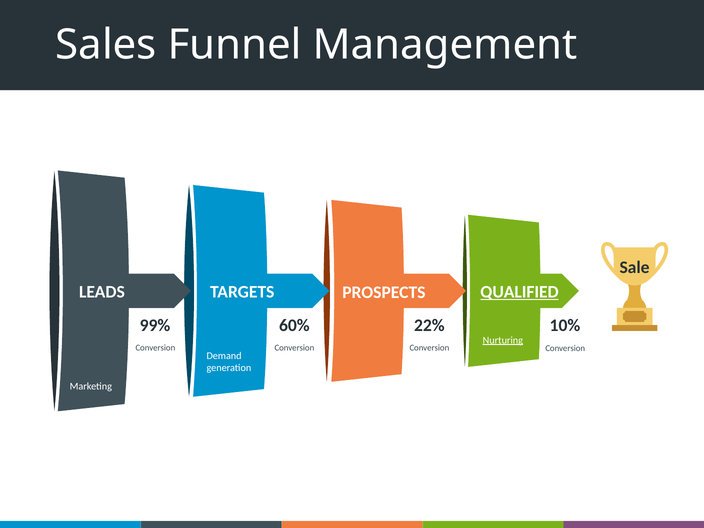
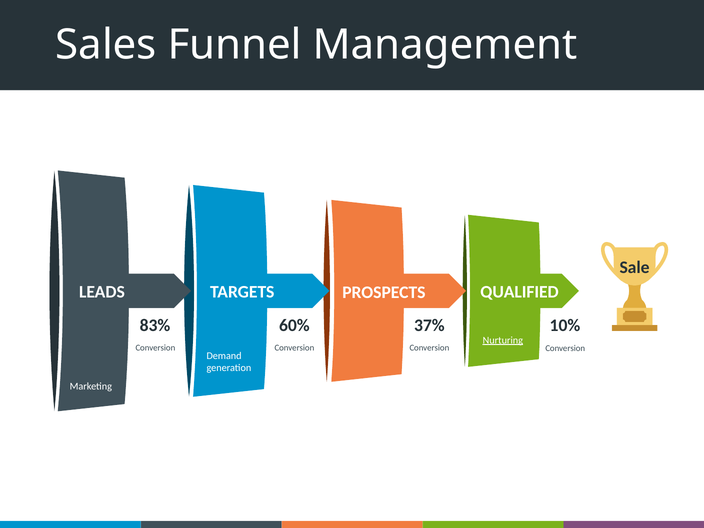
QUALIFIED underline: present -> none (520, 292)
99%: 99% -> 83% (155, 325)
22%: 22% -> 37% (429, 325)
